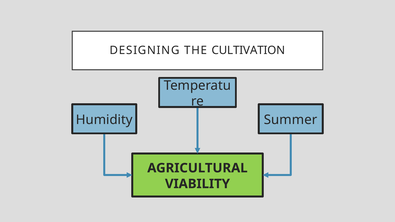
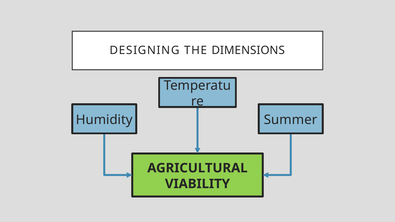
CULTIVATION: CULTIVATION -> DIMENSIONS (248, 50)
